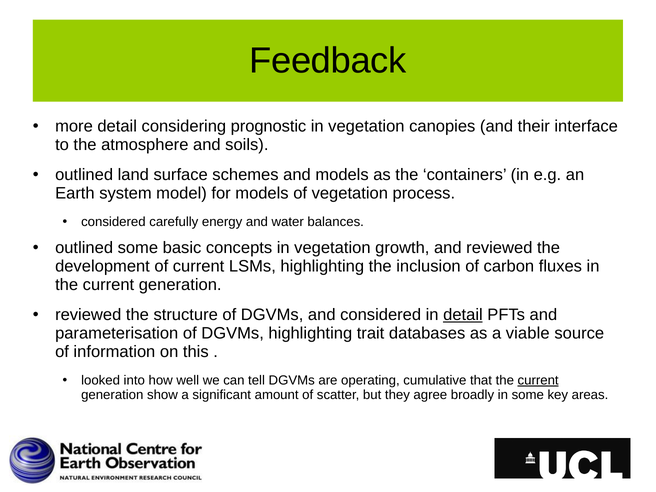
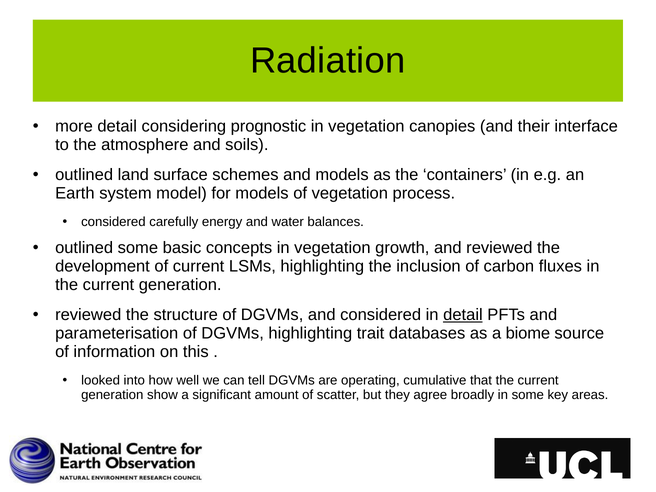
Feedback: Feedback -> Radiation (328, 61)
viable: viable -> biome (528, 333)
current underline: present -> none (538, 380)
